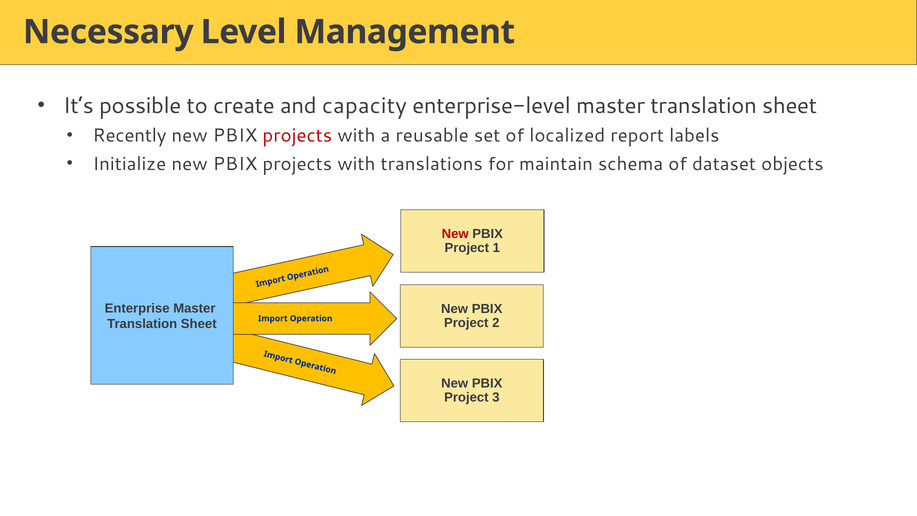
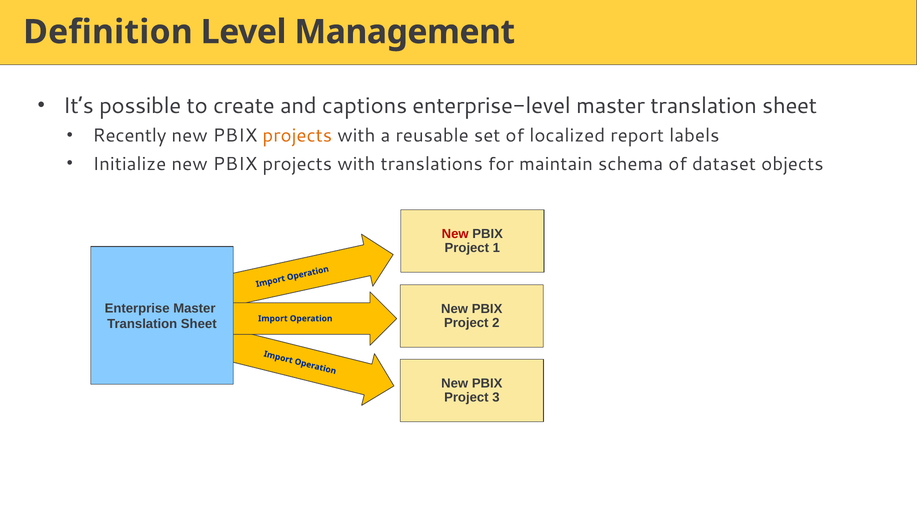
Necessary: Necessary -> Definition (108, 32)
capacity: capacity -> captions (365, 106)
projects colour: red -> orange (297, 136)
